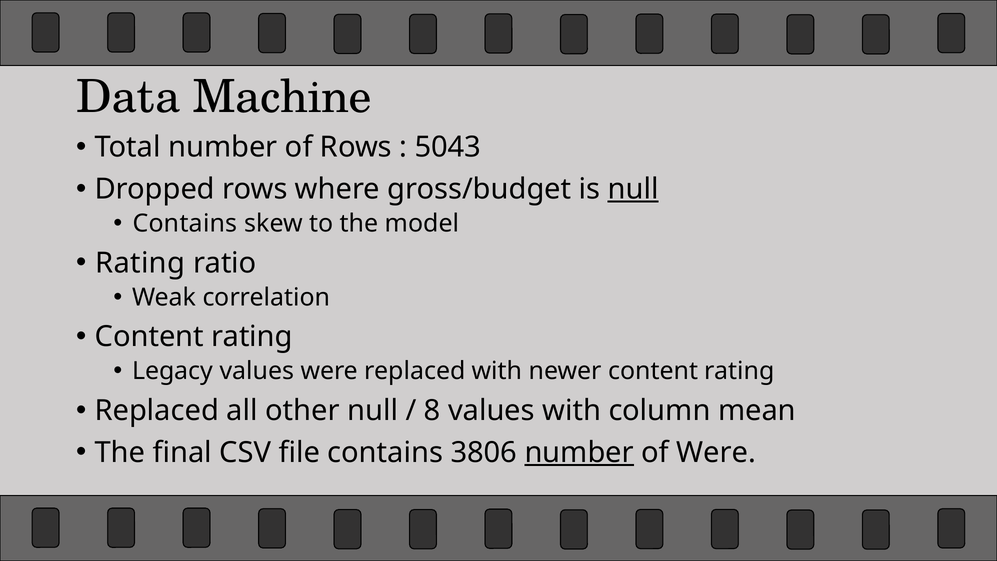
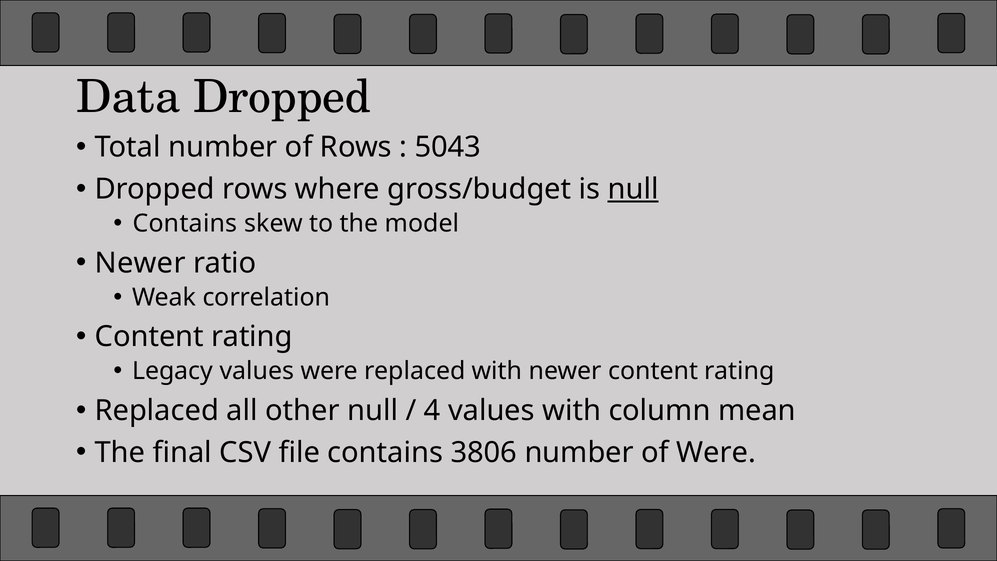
Data Machine: Machine -> Dropped (282, 97)
Rating: Rating -> Newer (140, 263)
8: 8 -> 4 (432, 411)
number underline: present -> none (579, 452)
